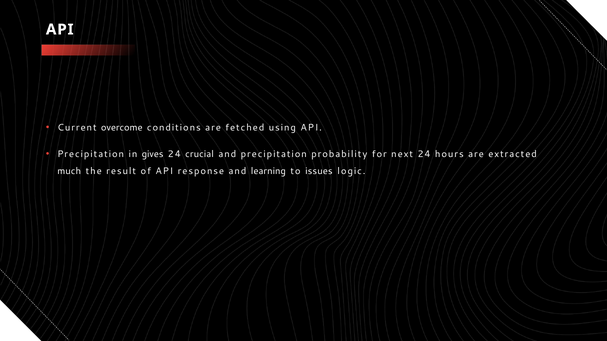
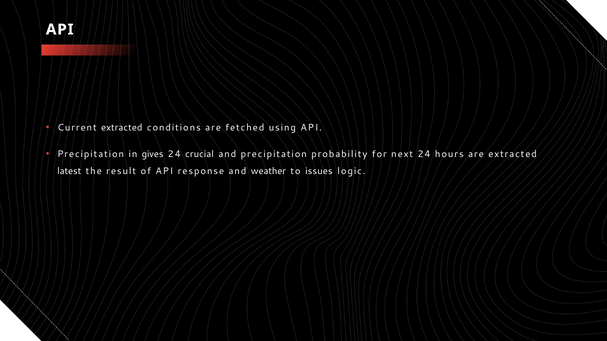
Current overcome: overcome -> extracted (122, 128)
much: much -> latest (69, 171)
learning: learning -> weather (268, 171)
